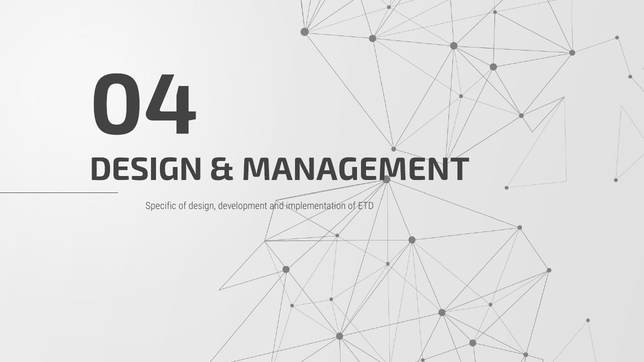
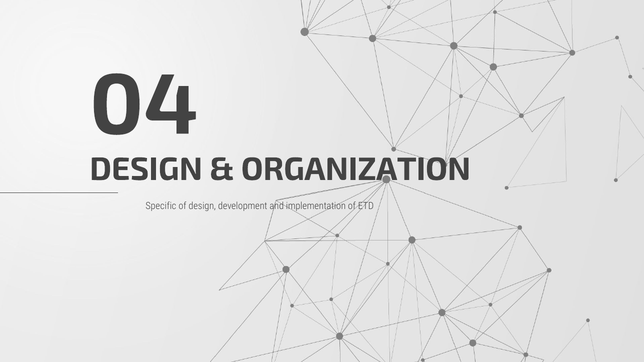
MANAGEMENT: MANAGEMENT -> ORGANIZATION (356, 169)
